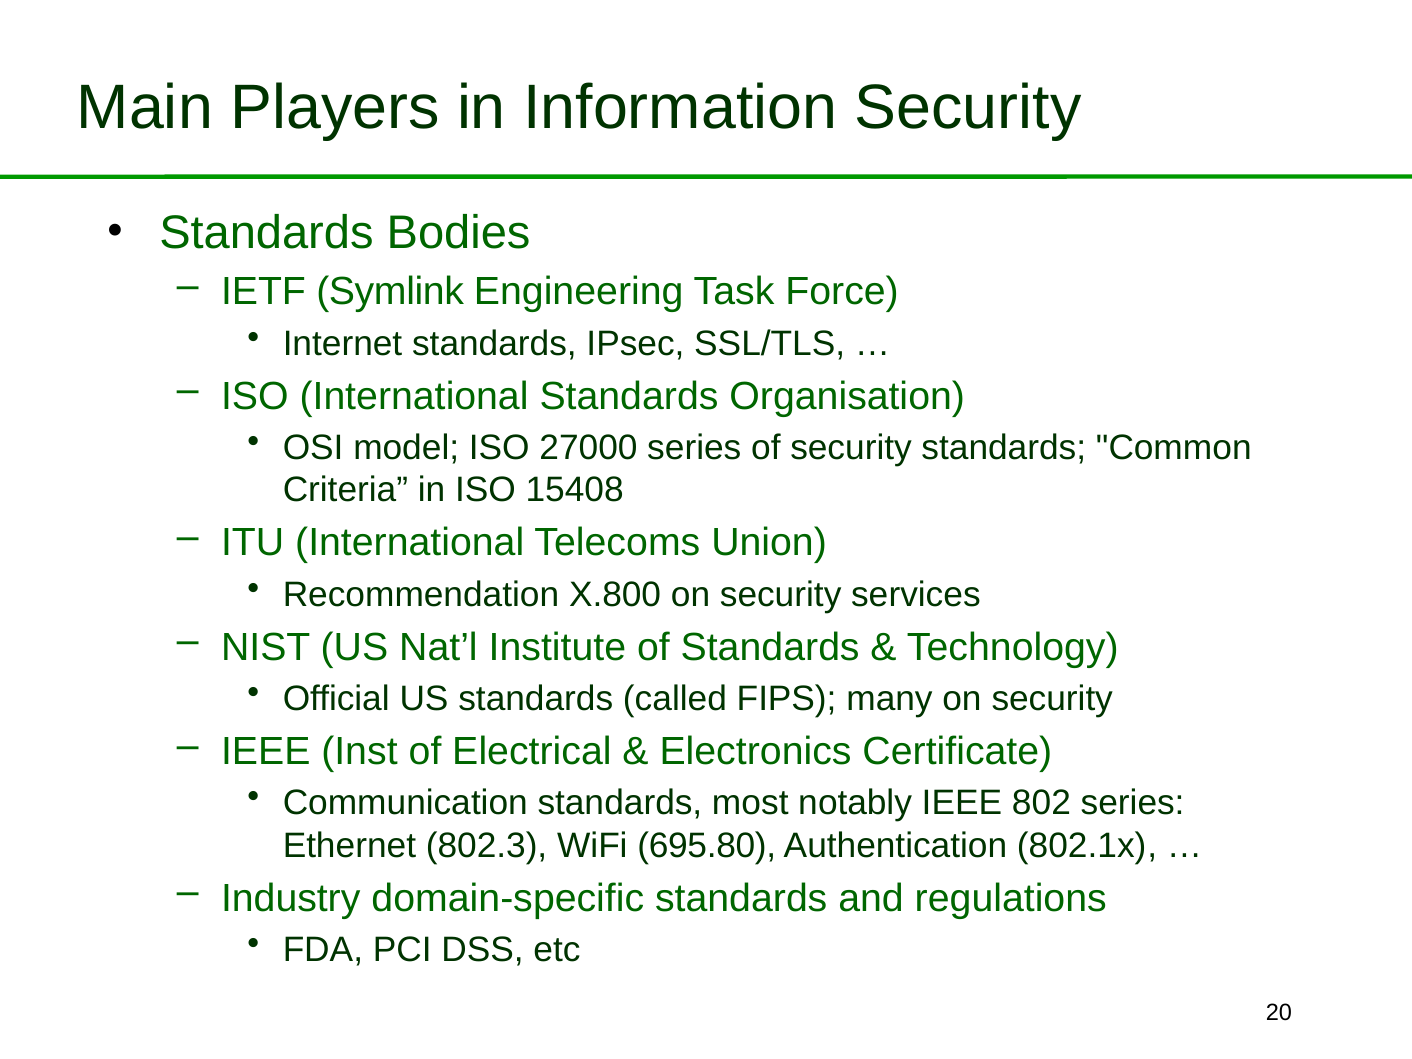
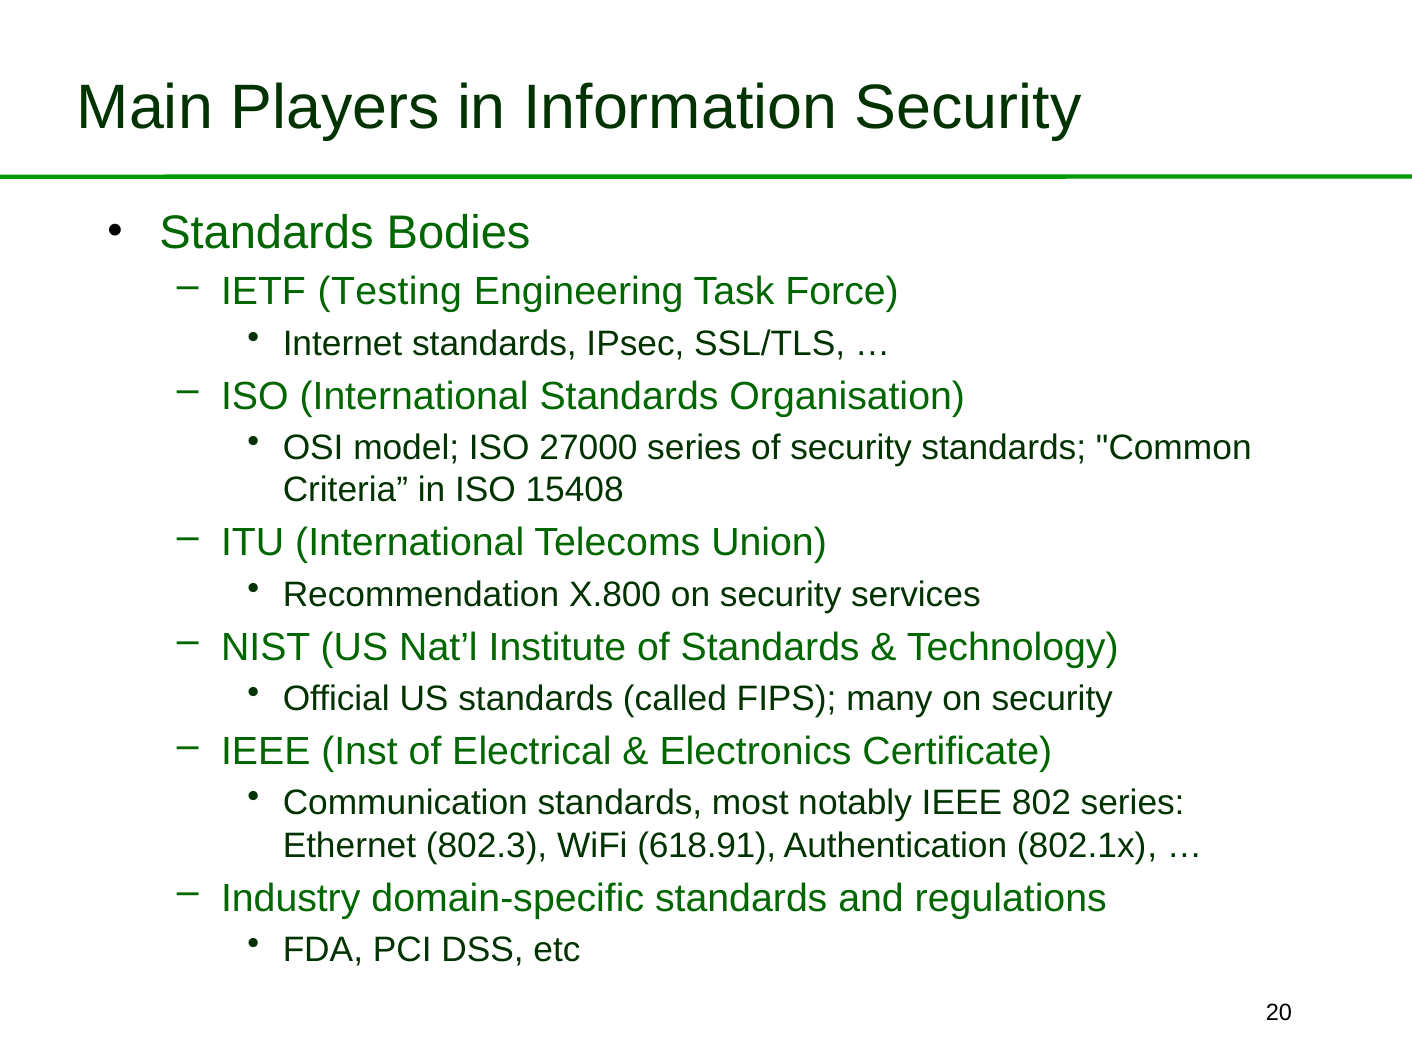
Symlink: Symlink -> Testing (390, 292)
695.80: 695.80 -> 618.91 (707, 845)
